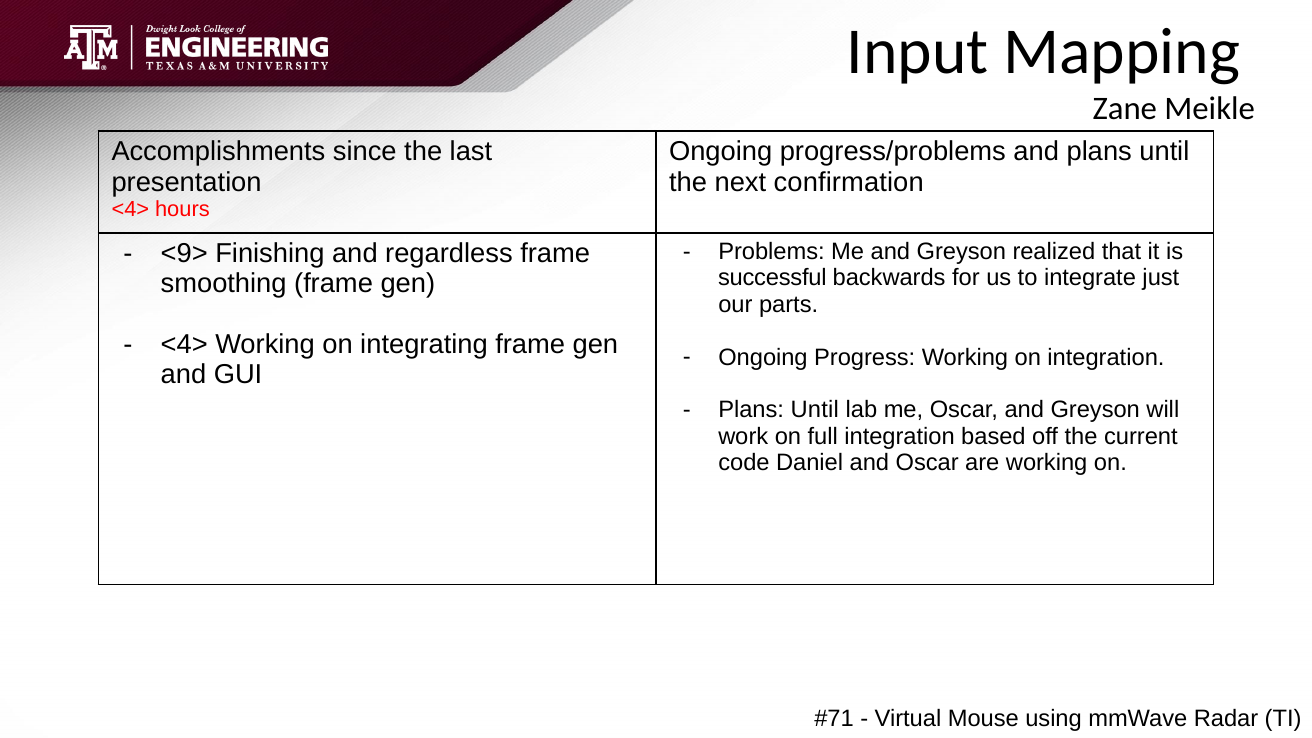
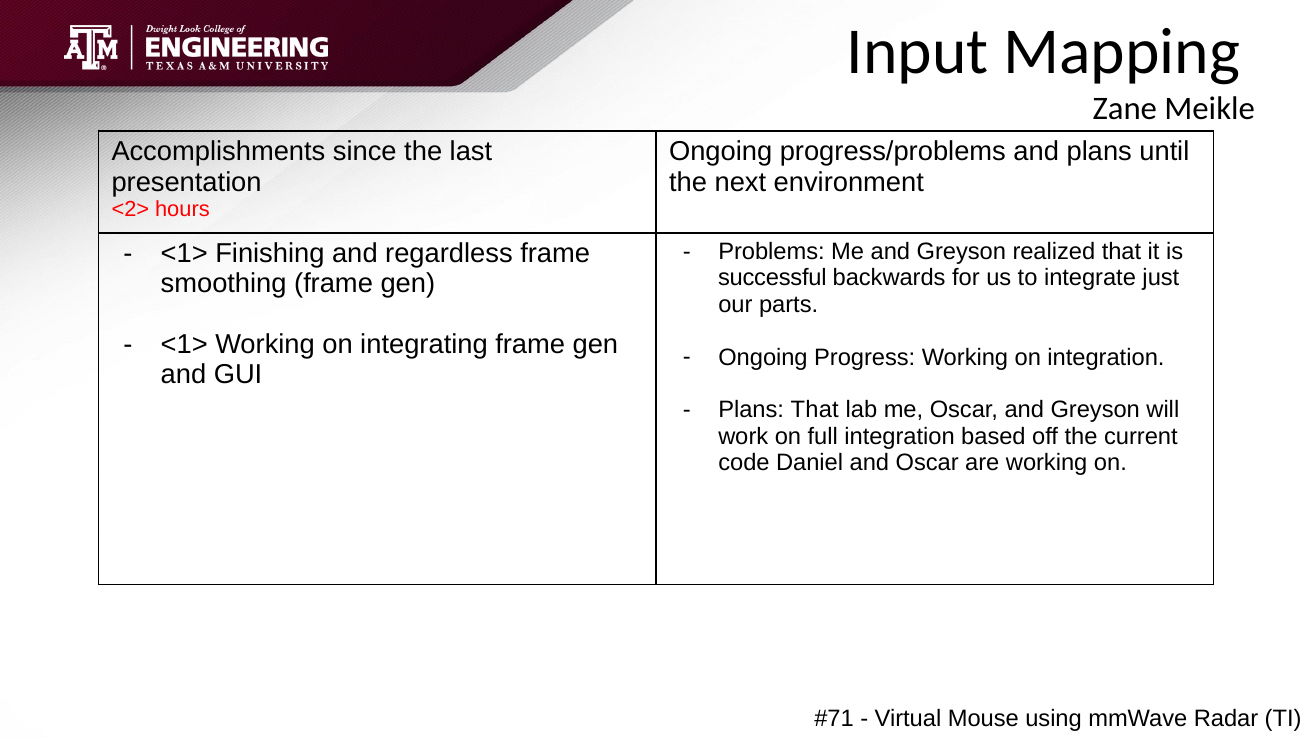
confirmation: confirmation -> environment (849, 182)
<4>: <4> -> <2> (130, 210)
<9>: <9> -> <1> (184, 253)
<4>: <4> -> <1> (184, 345)
Until: Until -> That (815, 410)
